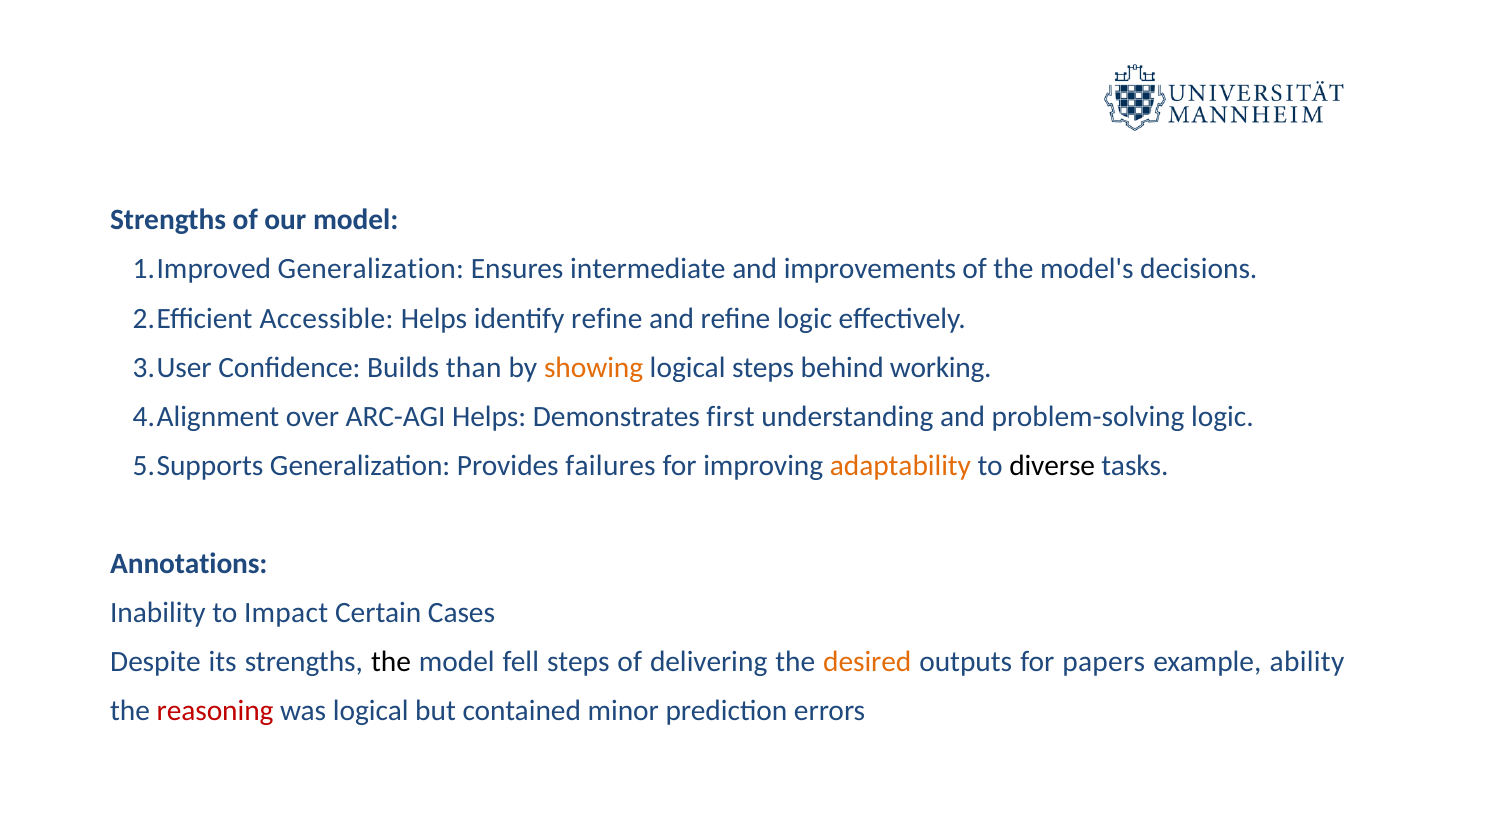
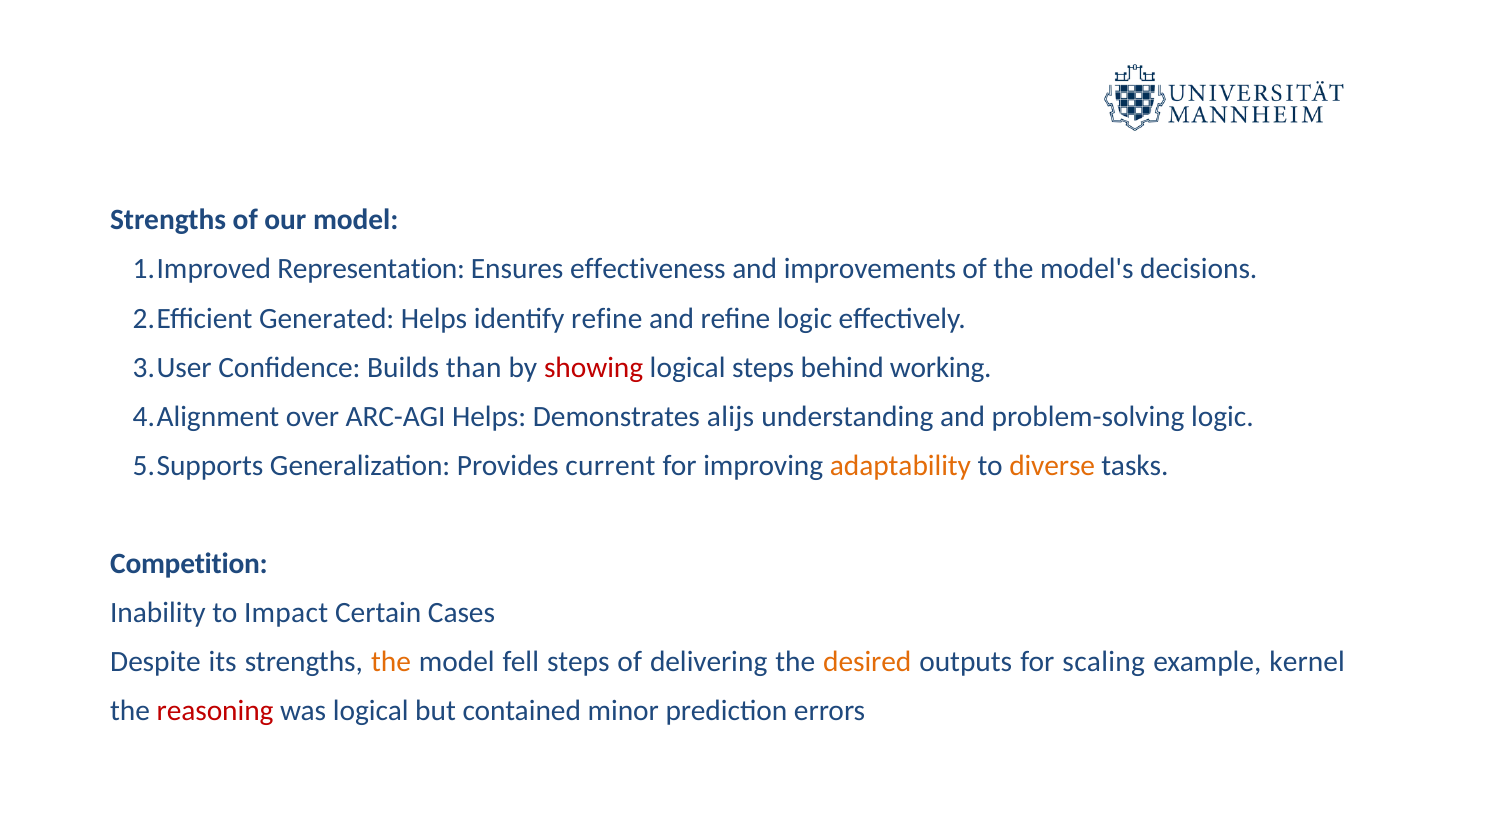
Generalization: Generalization -> Representation (371, 269)
intermediate: intermediate -> effectiveness (648, 269)
Accessible: Accessible -> Generated (327, 318)
showing colour: orange -> red (594, 367)
first: first -> alijs (731, 416)
failures: failures -> current (611, 465)
diverse colour: black -> orange (1052, 465)
Annotations: Annotations -> Competition (189, 564)
the colour: black -> orange (391, 662)
papers: papers -> scaling (1104, 662)
ability: ability -> kernel (1307, 662)
